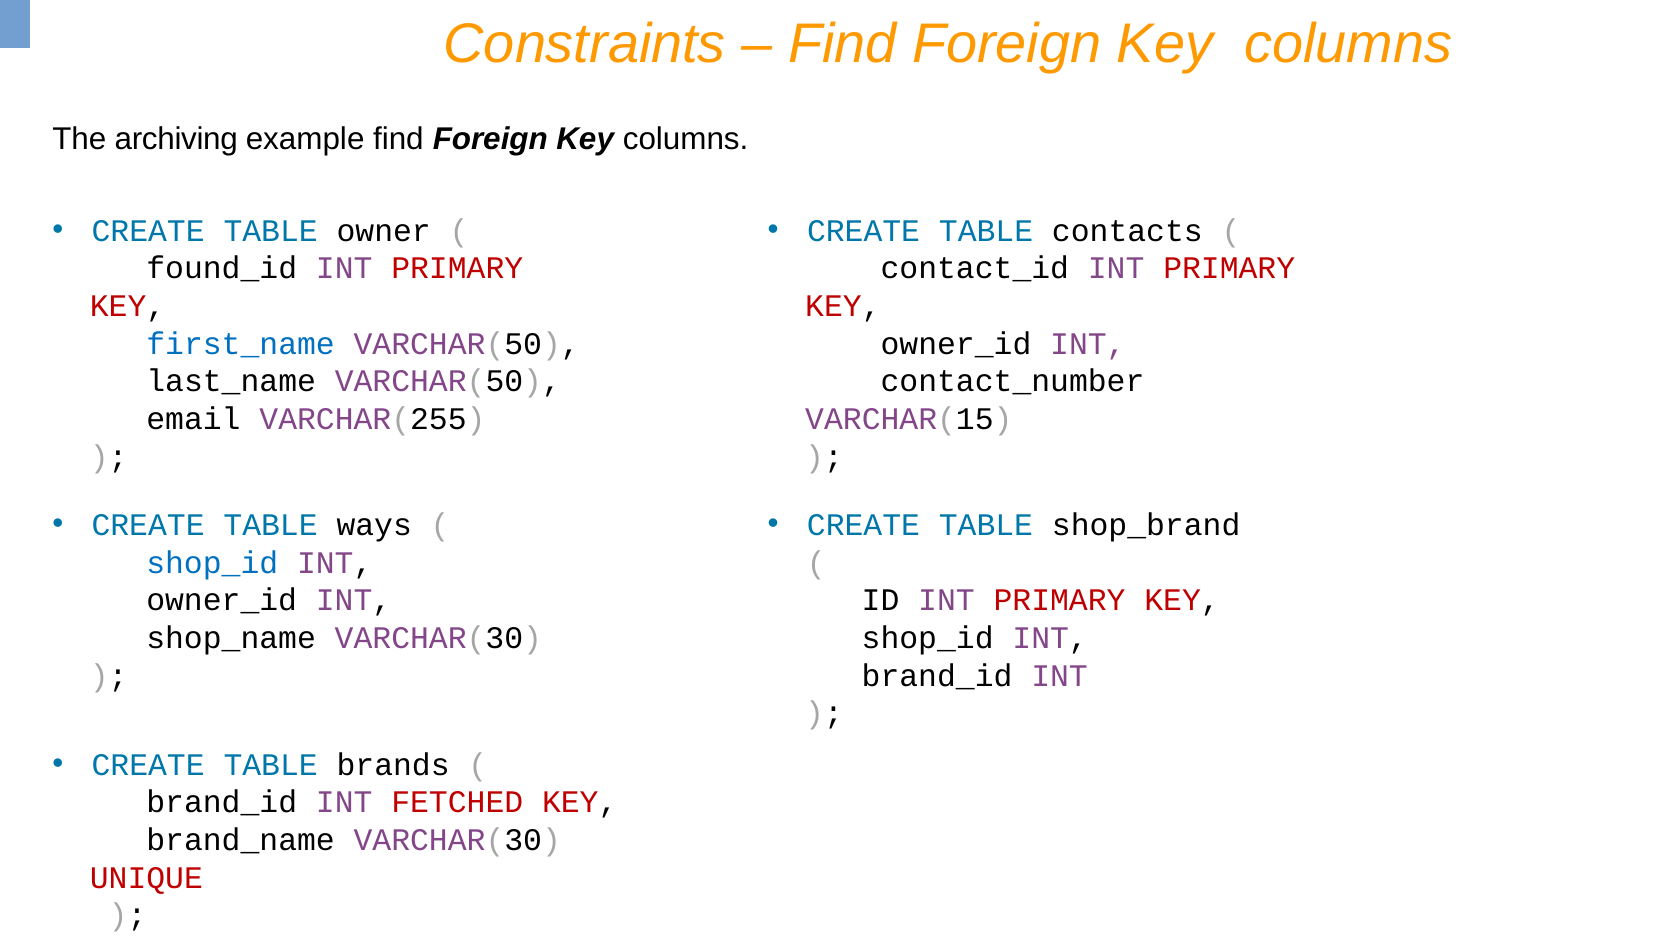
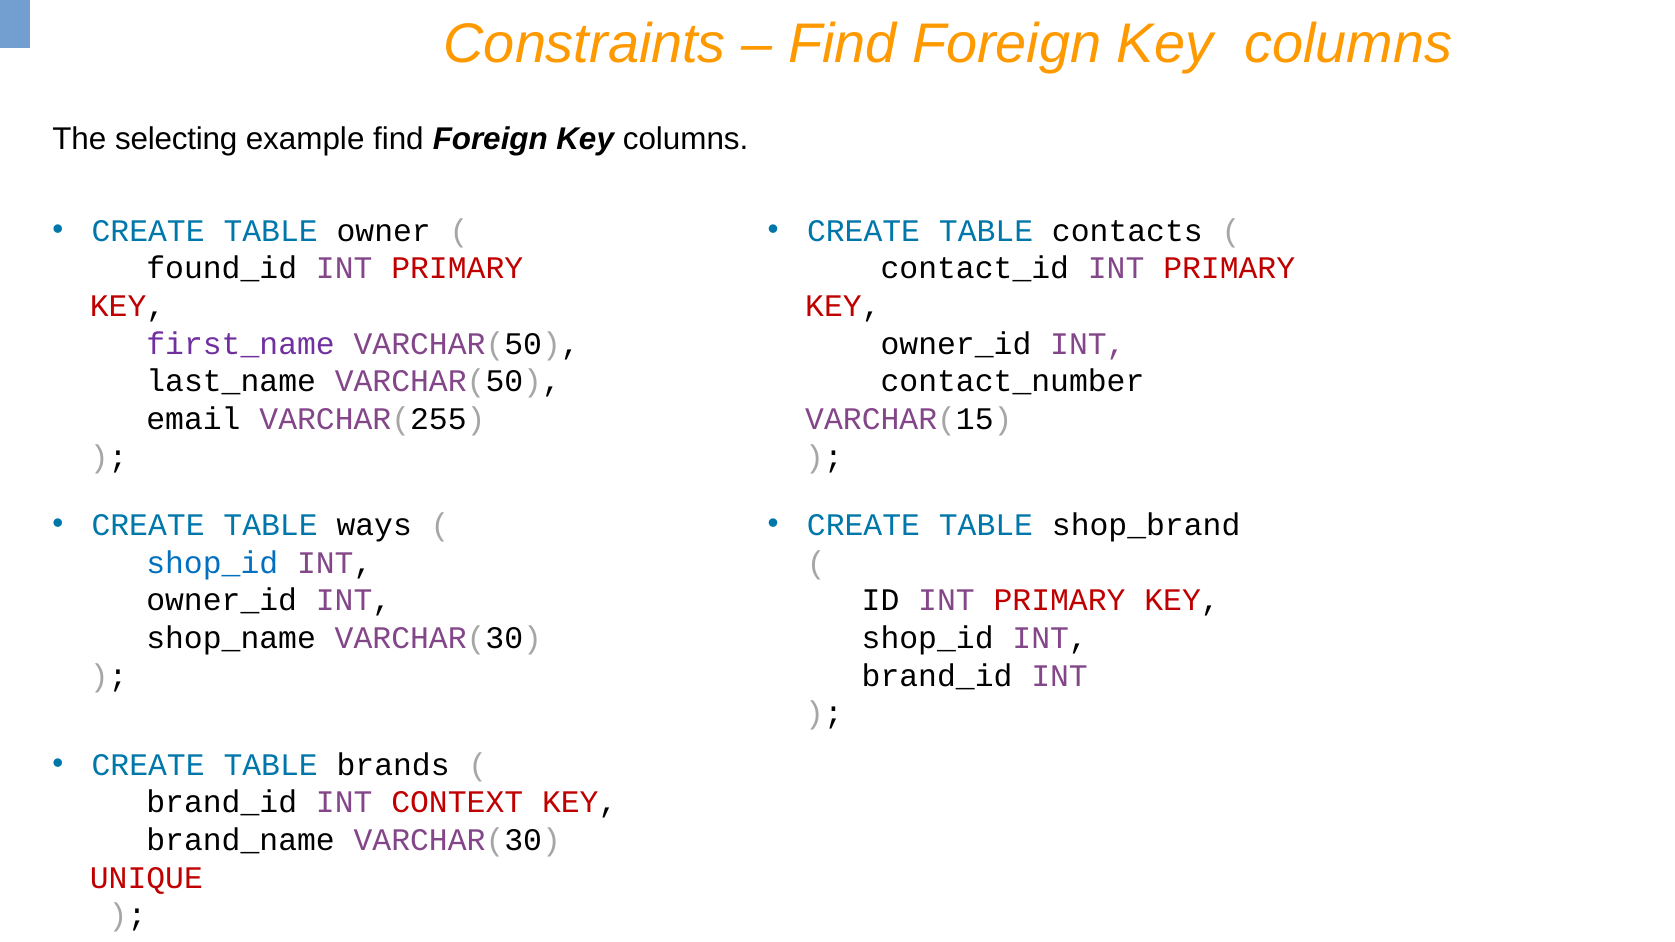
archiving: archiving -> selecting (176, 140)
first_name colour: blue -> purple (241, 344)
FETCHED: FETCHED -> CONTEXT (457, 803)
